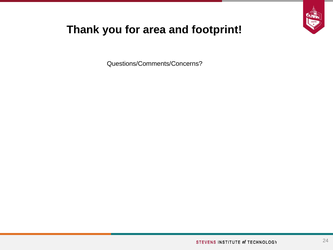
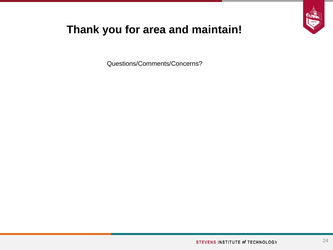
footprint: footprint -> maintain (217, 30)
